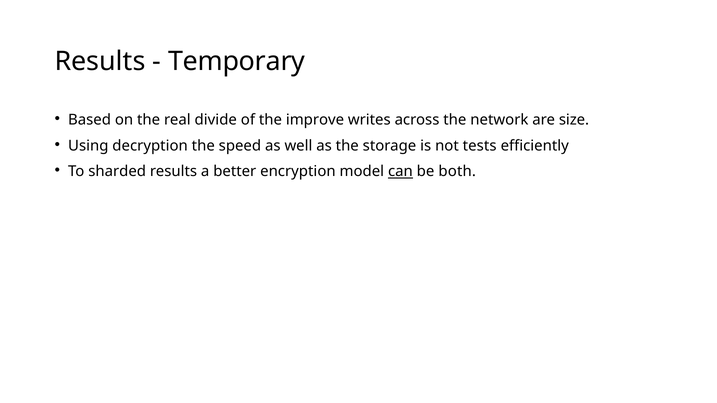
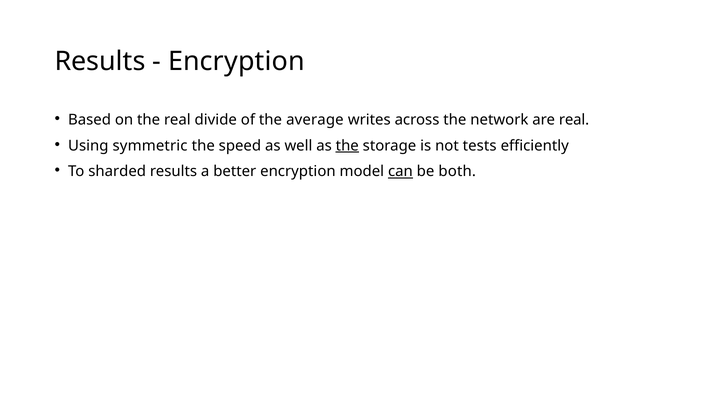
Temporary: Temporary -> Encryption (236, 61)
improve: improve -> average (315, 120)
are size: size -> real (574, 120)
decryption: decryption -> symmetric (150, 146)
the underline: none -> present (347, 146)
